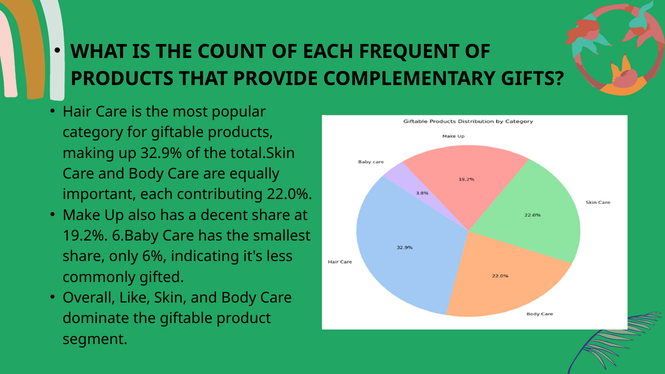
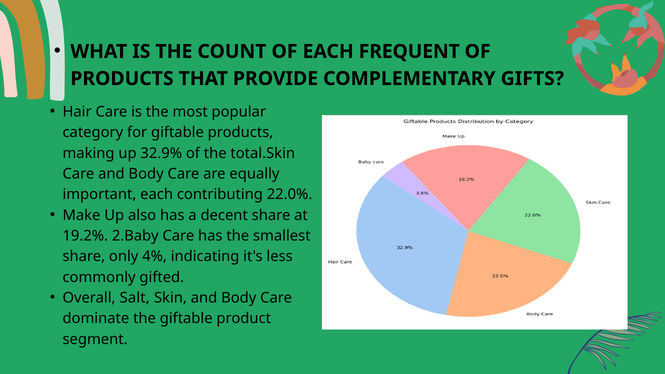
6.Baby: 6.Baby -> 2.Baby (135, 236)
6%: 6% -> 4% (155, 257)
Like: Like -> Salt (135, 298)
